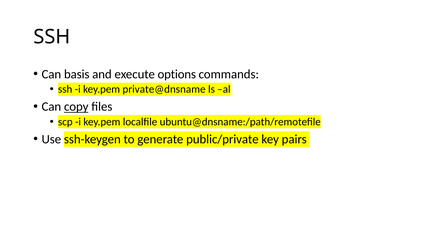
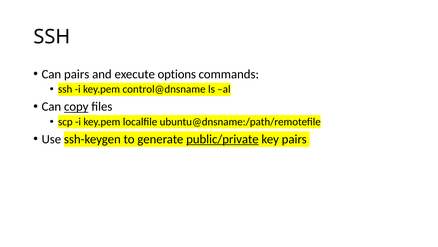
Can basis: basis -> pairs (77, 74)
private@dnsname: private@dnsname -> control@dnsname (164, 89)
public/private underline: none -> present (222, 139)
